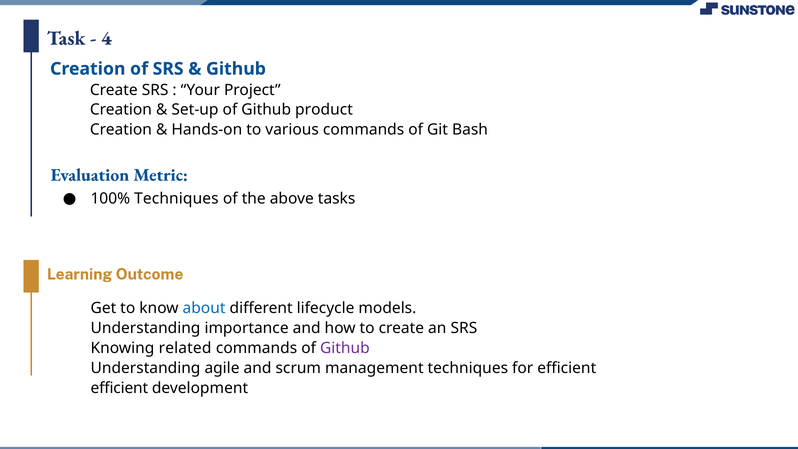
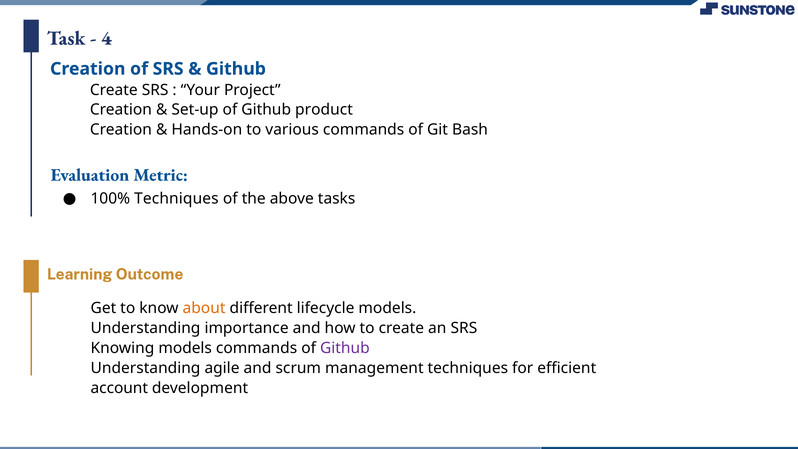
about colour: blue -> orange (204, 308)
Knowing related: related -> models (185, 348)
efficient: efficient -> account (119, 388)
